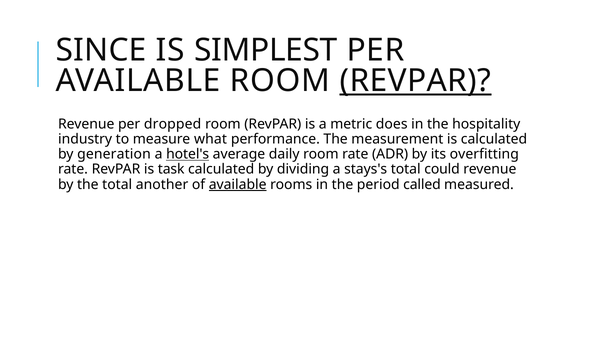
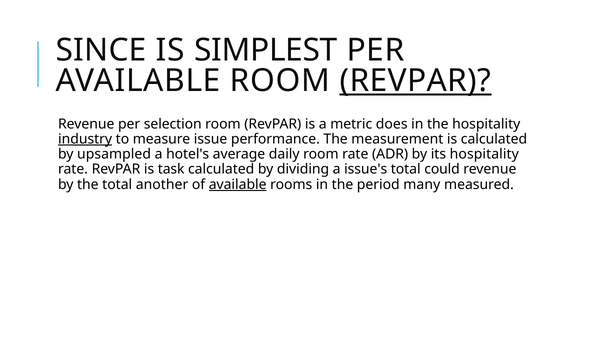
dropped: dropped -> selection (173, 124)
industry underline: none -> present (85, 139)
what: what -> issue (211, 139)
generation: generation -> upsampled (114, 154)
hotel's underline: present -> none (188, 154)
its overfitting: overfitting -> hospitality (484, 154)
stays's: stays's -> issue's (366, 169)
called: called -> many (422, 184)
